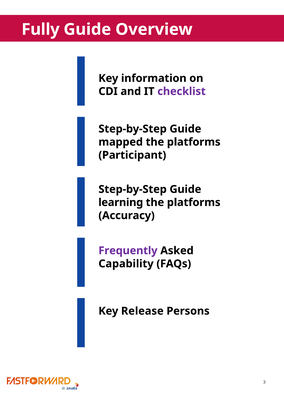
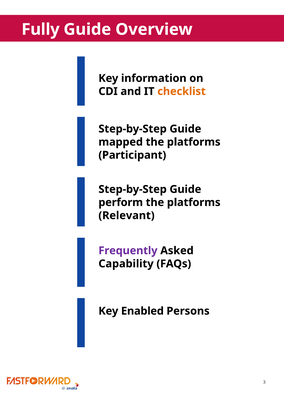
checklist colour: purple -> orange (182, 91)
learning: learning -> perform (121, 203)
Accuracy: Accuracy -> Relevant (127, 216)
Release: Release -> Enabled (142, 311)
